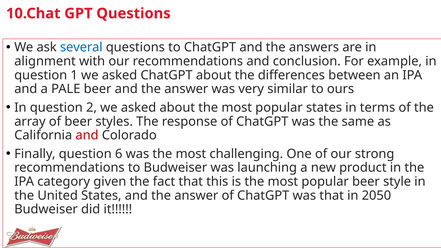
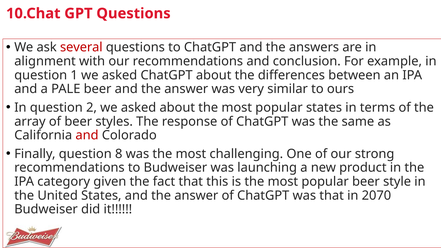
several colour: blue -> red (81, 47)
6: 6 -> 8 (119, 154)
2050: 2050 -> 2070 (376, 196)
